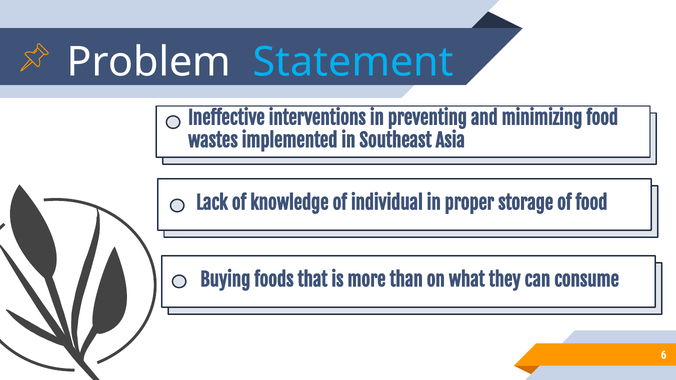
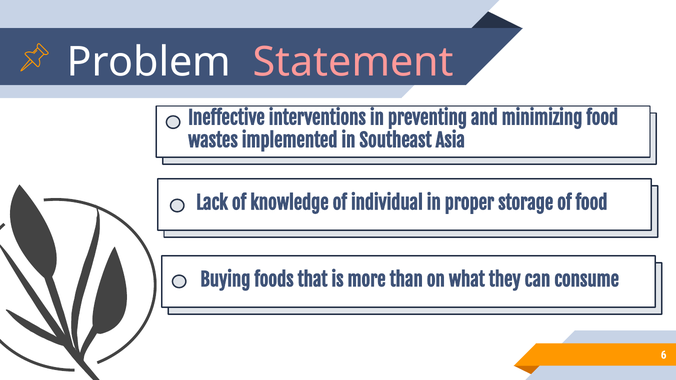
Statement colour: light blue -> pink (353, 62)
